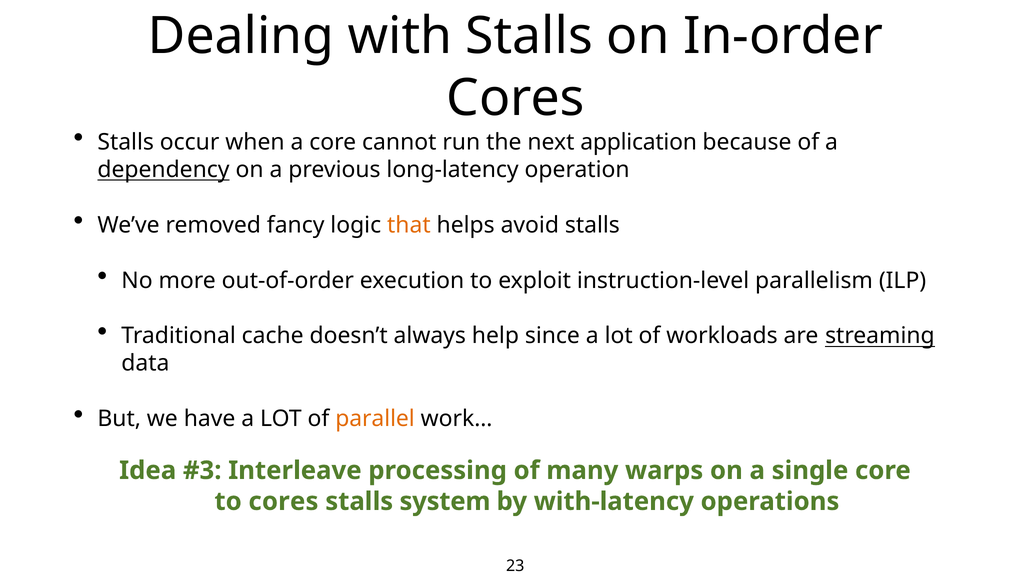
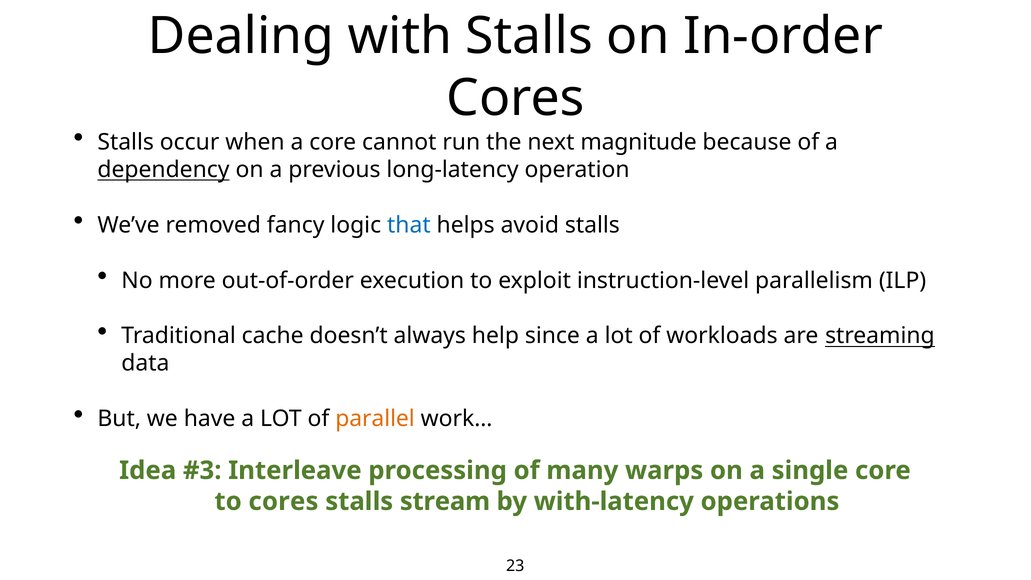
application: application -> magnitude (639, 142)
that colour: orange -> blue (409, 225)
system: system -> stream (445, 501)
